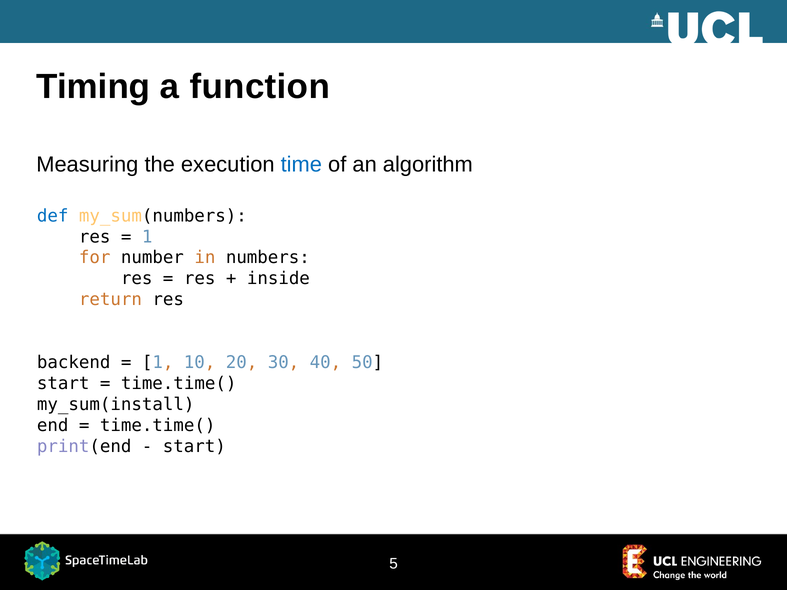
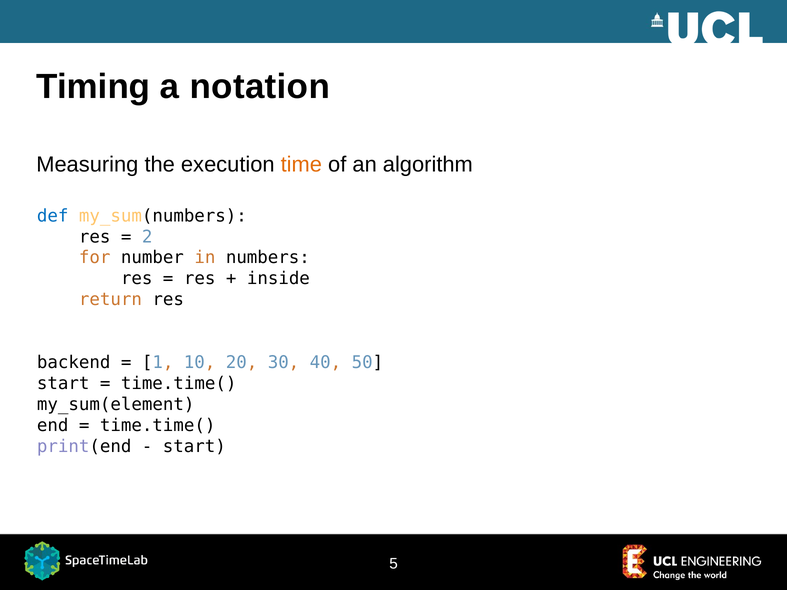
function: function -> notation (260, 87)
time colour: blue -> orange (301, 165)
1: 1 -> 2 (147, 237)
my_sum(install: my_sum(install -> my_sum(element (116, 405)
